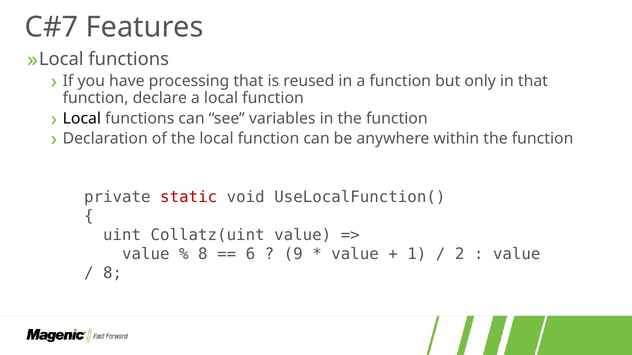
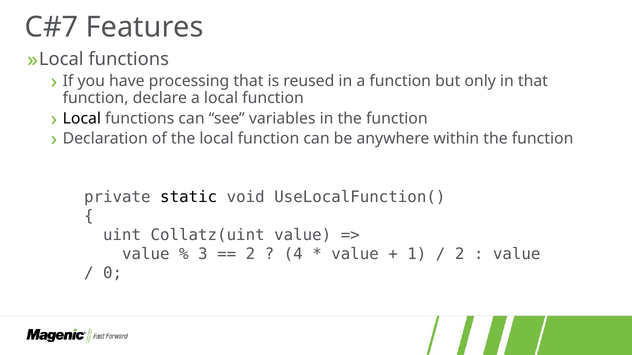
static colour: red -> black (189, 198)
8: 8 -> 3 (203, 254)
6: 6 -> 2 (250, 254)
9: 9 -> 4 (293, 254)
8: 8 -> 0 (113, 273)
